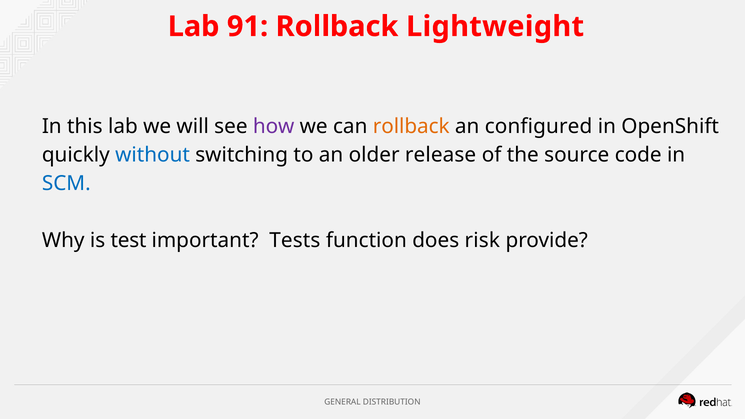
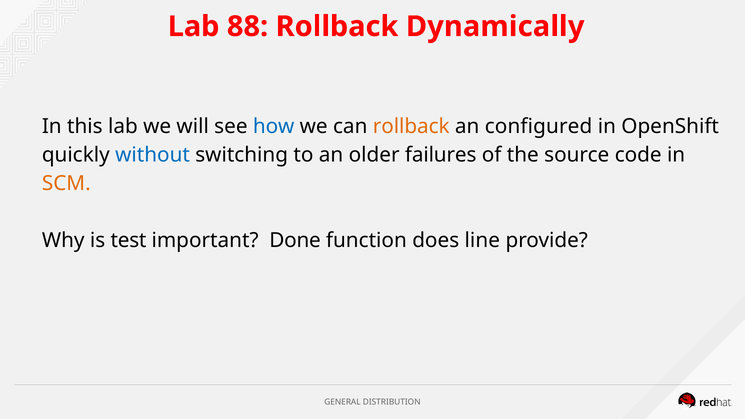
91: 91 -> 88 (248, 27)
Lightweight: Lightweight -> Dynamically (495, 27)
how colour: purple -> blue (274, 126)
release: release -> failures (441, 155)
SCM colour: blue -> orange (66, 183)
Tests: Tests -> Done (295, 240)
risk: risk -> line (482, 240)
